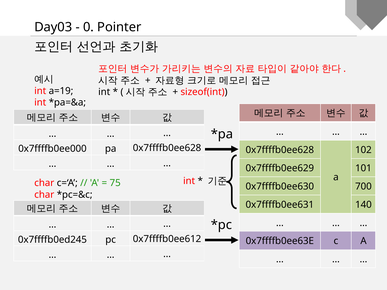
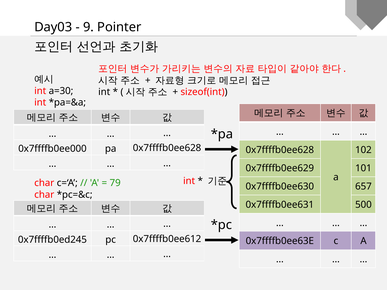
0: 0 -> 9 (88, 27)
a=19: a=19 -> a=30 (61, 91)
75: 75 -> 79 (115, 183)
700: 700 -> 657 (363, 187)
140: 140 -> 500 (363, 205)
